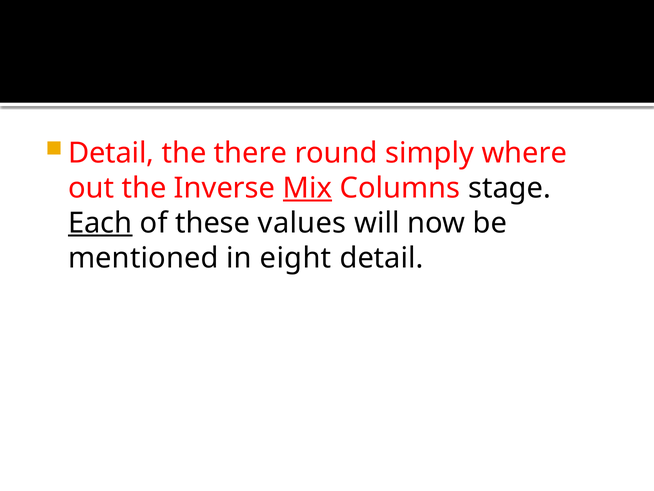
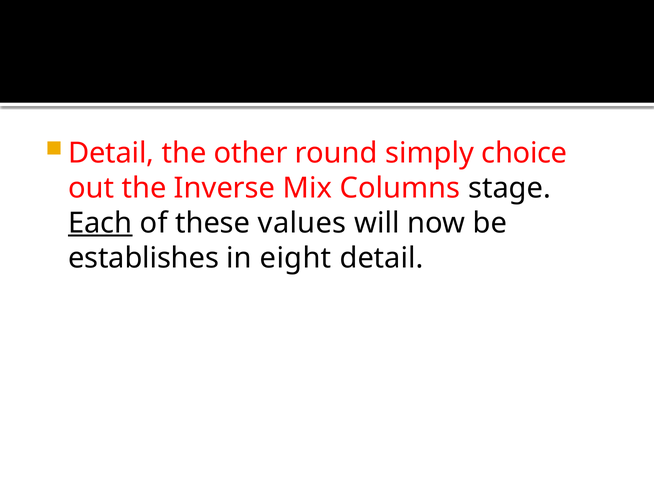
there: there -> other (251, 153)
where: where -> choice (524, 153)
Mix underline: present -> none (307, 188)
mentioned: mentioned -> establishes (143, 258)
